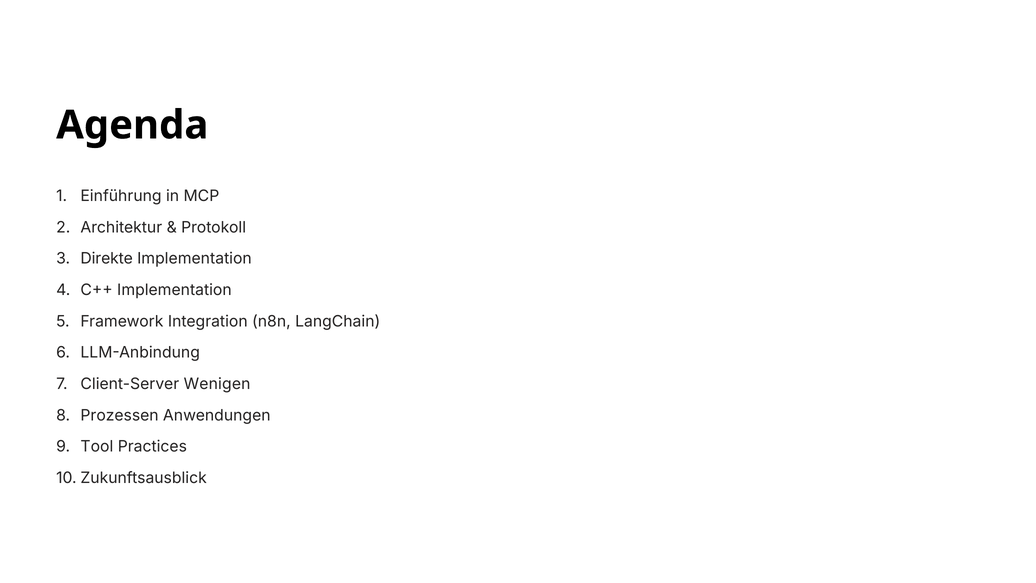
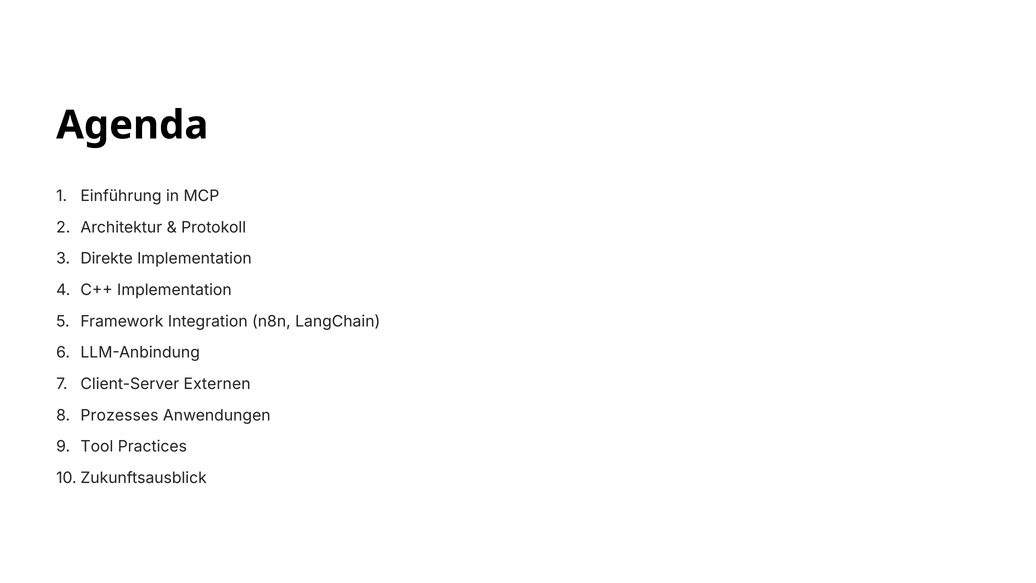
Wenigen: Wenigen -> Externen (217, 384)
Prozessen: Prozessen -> Prozesses (119, 415)
